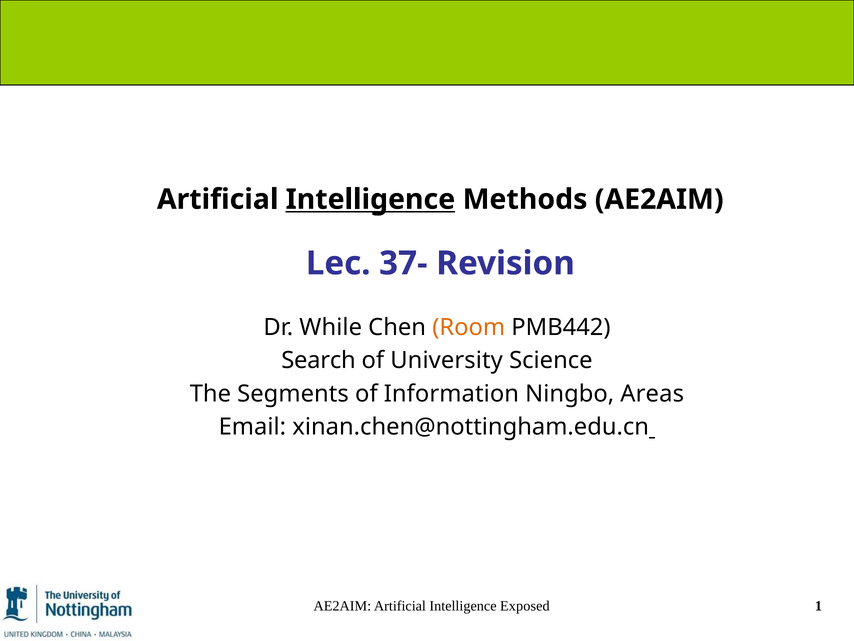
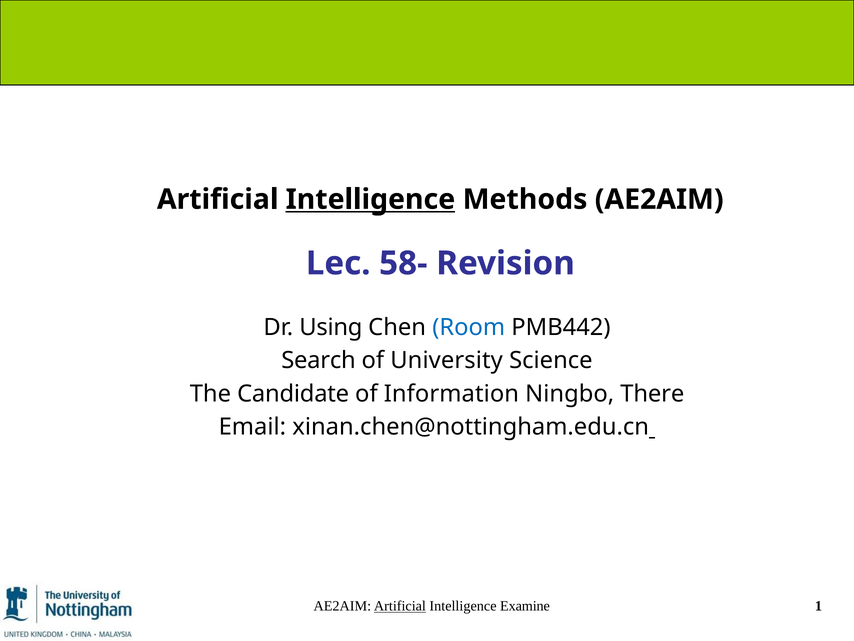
37-: 37- -> 58- (403, 263)
While: While -> Using (331, 327)
Room colour: orange -> blue (469, 327)
Segments: Segments -> Candidate (293, 393)
Areas: Areas -> There (652, 393)
Artificial underline: none -> present (400, 606)
Exposed: Exposed -> Examine (525, 606)
